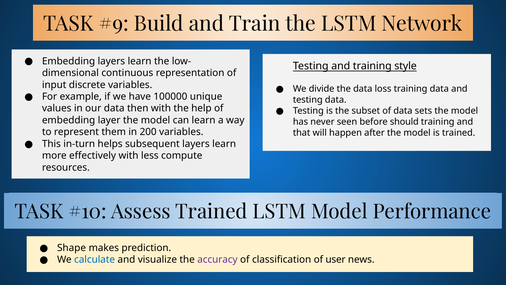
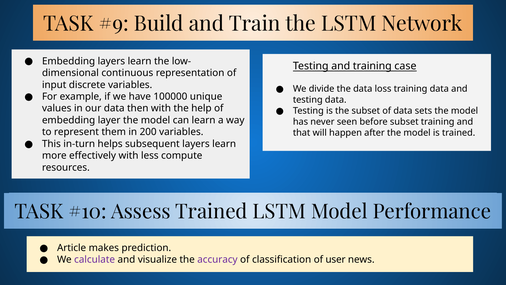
style: style -> case (405, 66)
before should: should -> subset (404, 122)
Shape: Shape -> Article (72, 248)
calculate colour: blue -> purple (95, 259)
